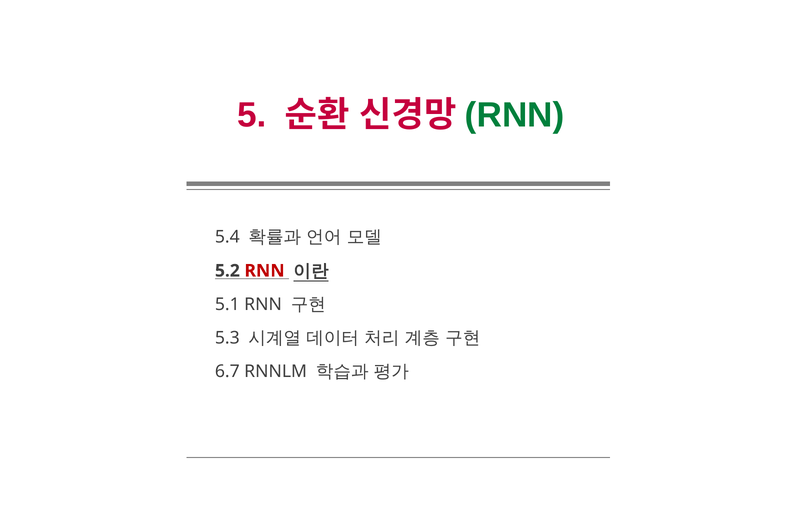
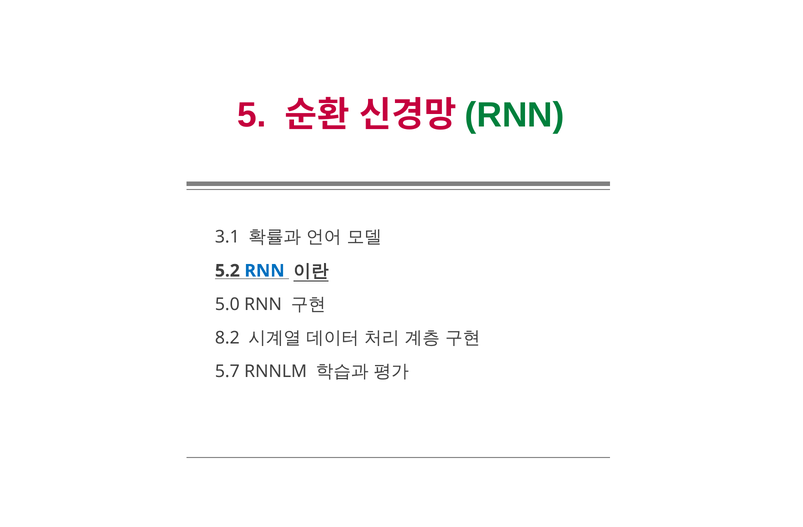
5.4: 5.4 -> 3.1 (227, 237)
RNN colour: red -> blue (265, 271)
5.1: 5.1 -> 5.0 (227, 305)
5.3: 5.3 -> 8.2 (227, 338)
6.7: 6.7 -> 5.7 (227, 372)
